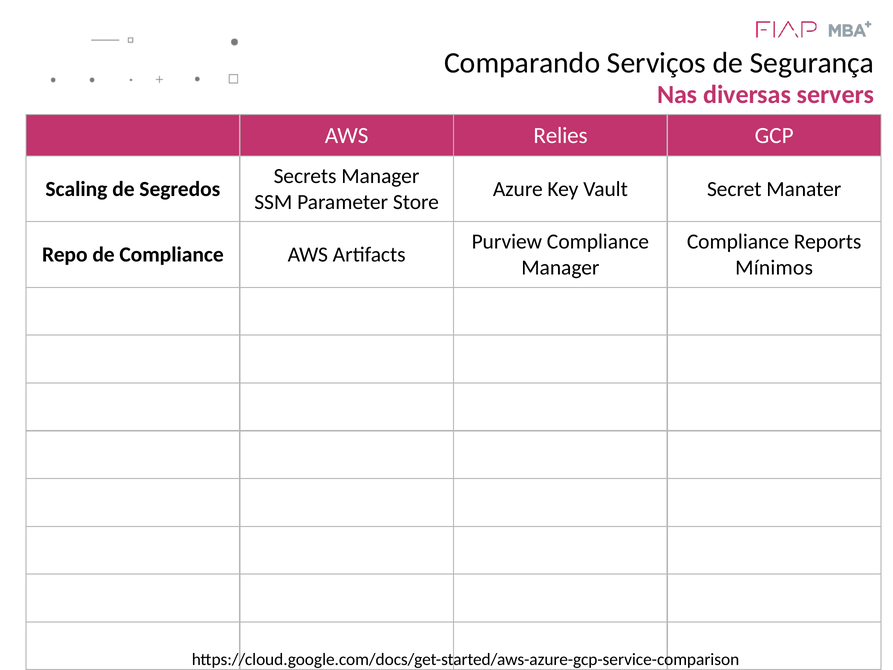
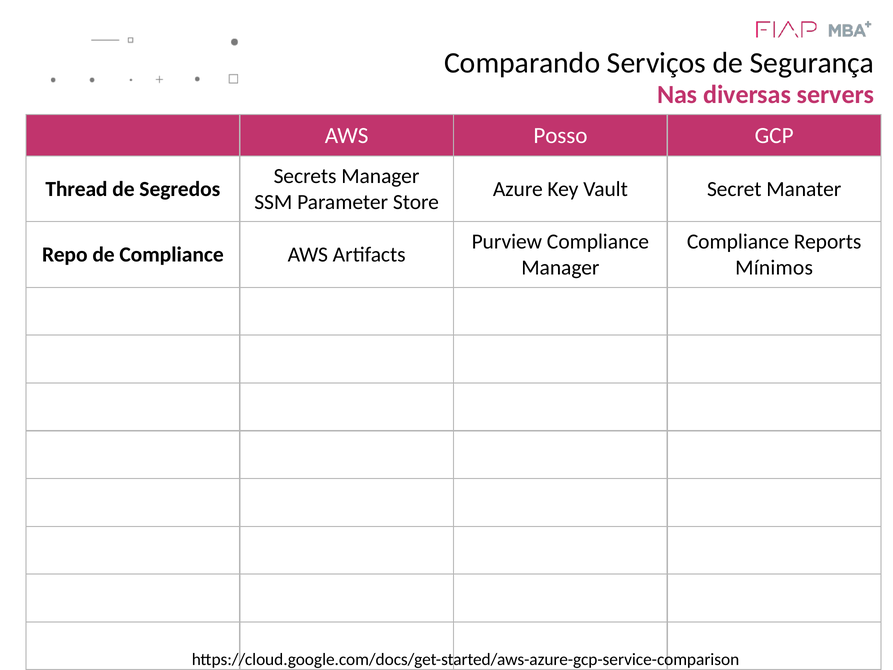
Relies: Relies -> Posso (560, 136)
Scaling: Scaling -> Thread (76, 189)
